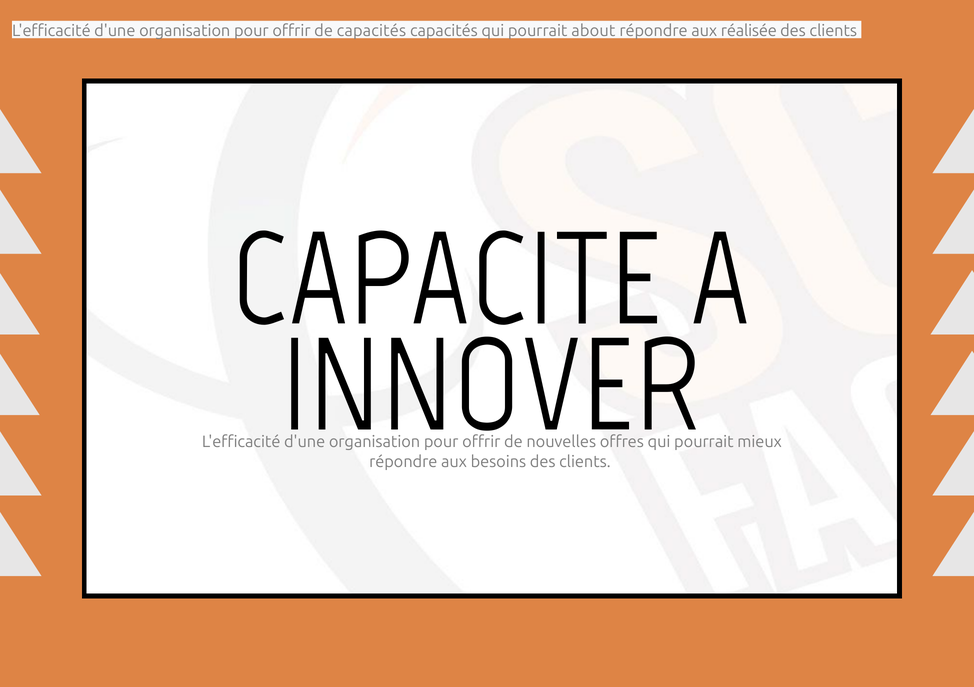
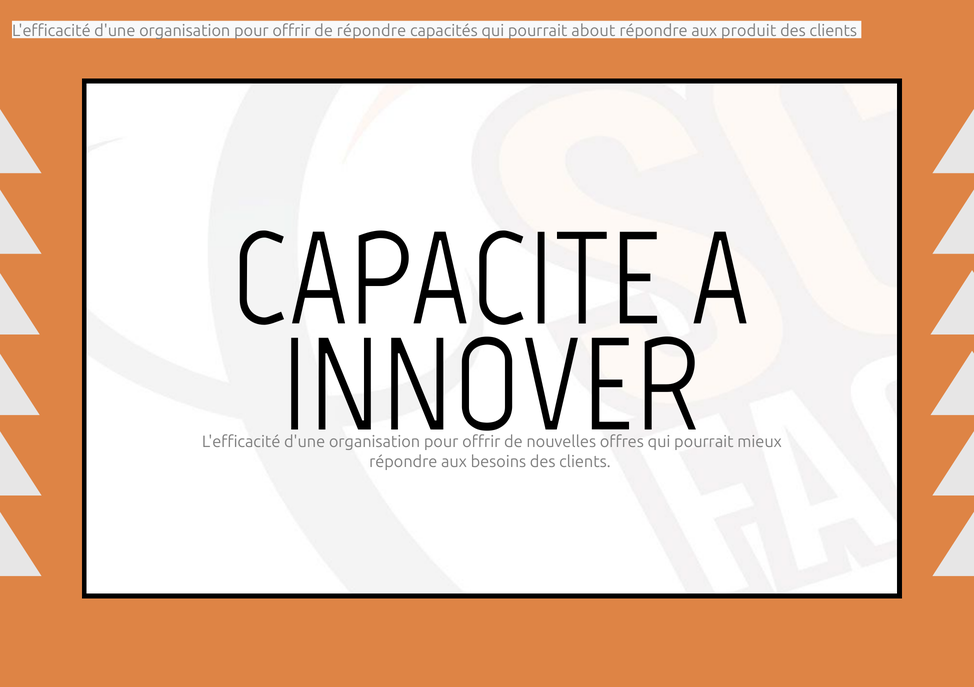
de capacités: capacités -> répondre (371, 31)
réalisée: réalisée -> produit (749, 31)
